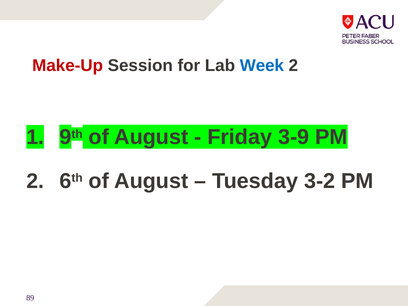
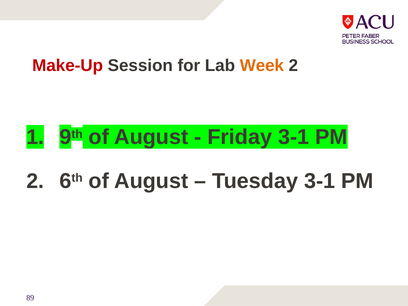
Week colour: blue -> orange (262, 65)
Friday 3-9: 3-9 -> 3-1 (294, 137)
Tuesday 3-2: 3-2 -> 3-1 (320, 181)
